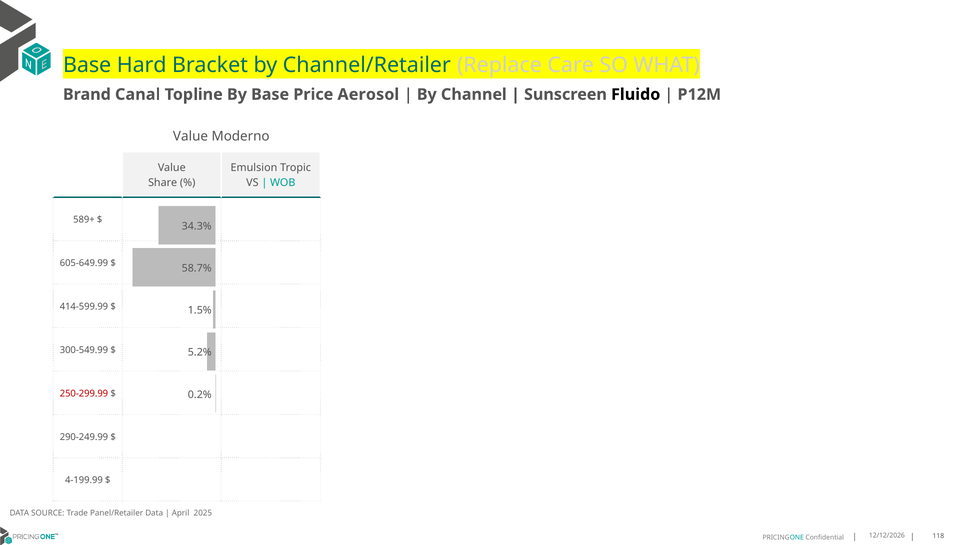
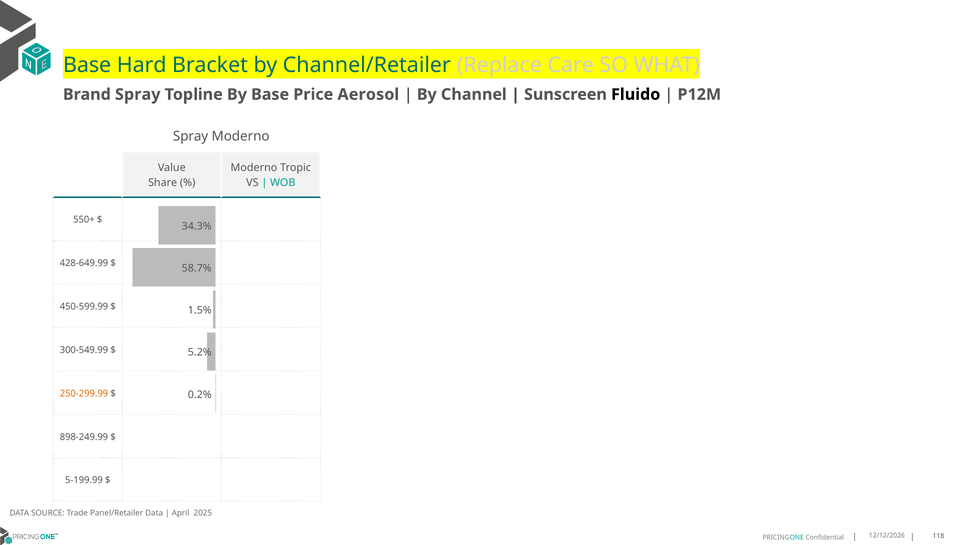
Brand Canal: Canal -> Spray (138, 94)
Value: Value -> Spray (191, 136)
Emulsion: Emulsion -> Moderno (254, 167)
589+: 589+ -> 550+ (84, 220)
605-649.99: 605-649.99 -> 428-649.99 (84, 263)
414-599.99: 414-599.99 -> 450-599.99 (84, 306)
250-299.99 colour: red -> orange (84, 393)
290-249.99: 290-249.99 -> 898-249.99 (84, 437)
4-199.99: 4-199.99 -> 5-199.99 (84, 480)
